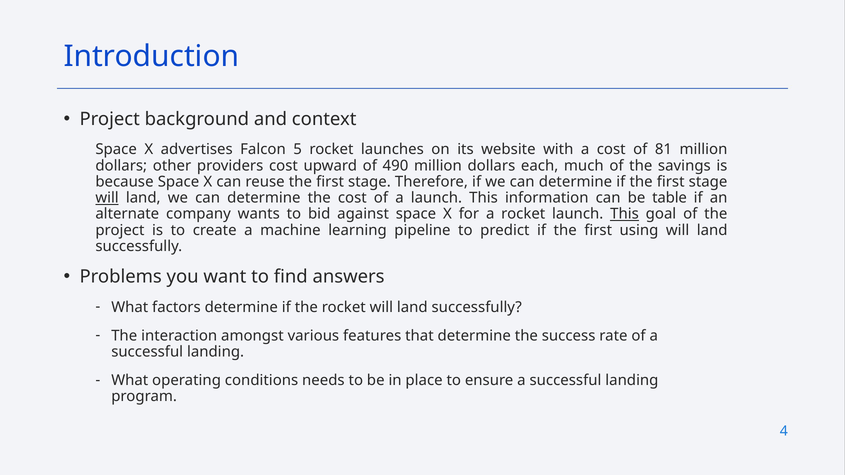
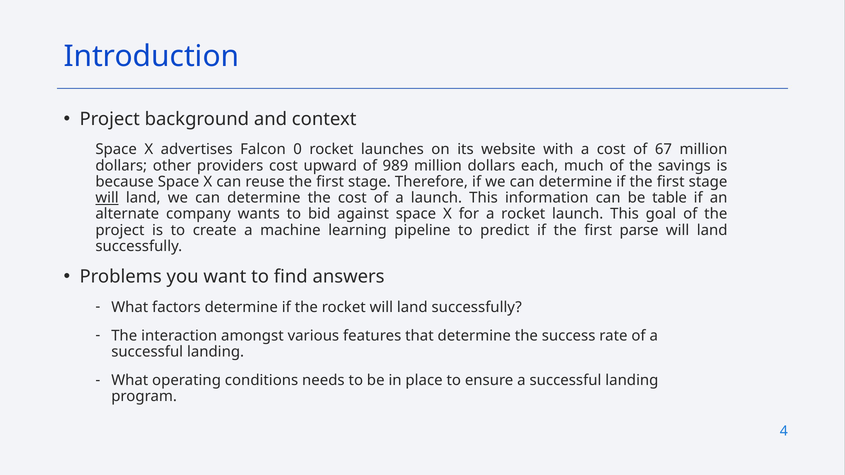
5: 5 -> 0 (298, 150)
81: 81 -> 67 (663, 150)
490: 490 -> 989 (395, 166)
This underline: present -> none (625, 214)
using: using -> parse (639, 230)
